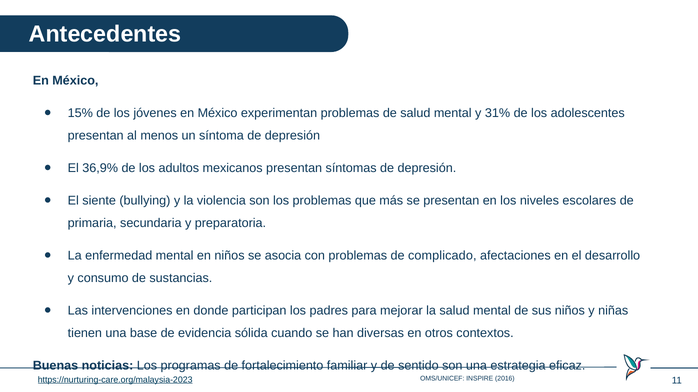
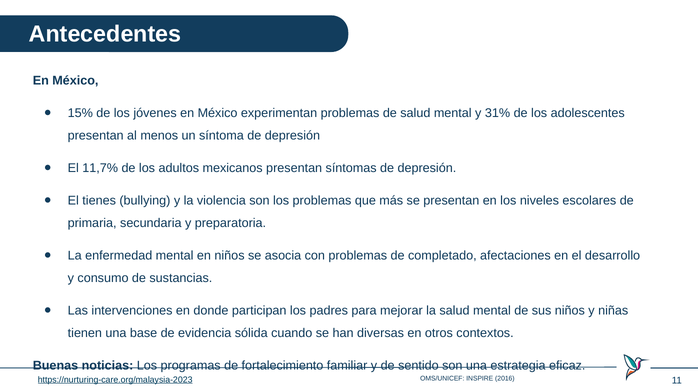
36,9%: 36,9% -> 11,7% (100, 168)
siente: siente -> tienes (99, 201)
complicado: complicado -> completado (442, 256)
